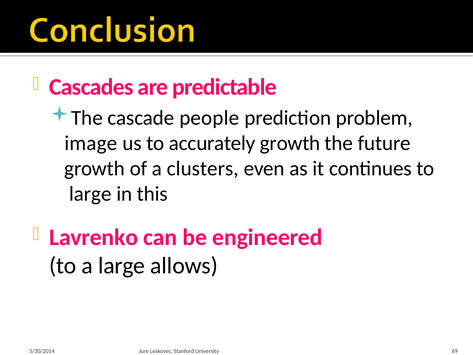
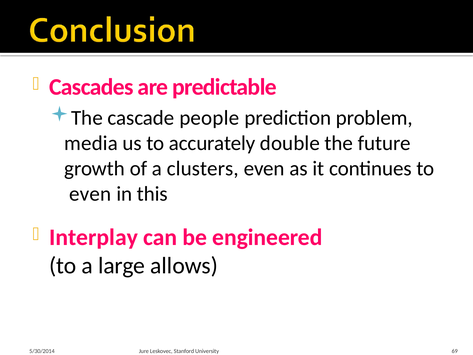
image: image -> media (91, 143)
accurately growth: growth -> double (290, 143)
large: large -> even (90, 194)
Lavrenko: Lavrenko -> Interplay (94, 237)
